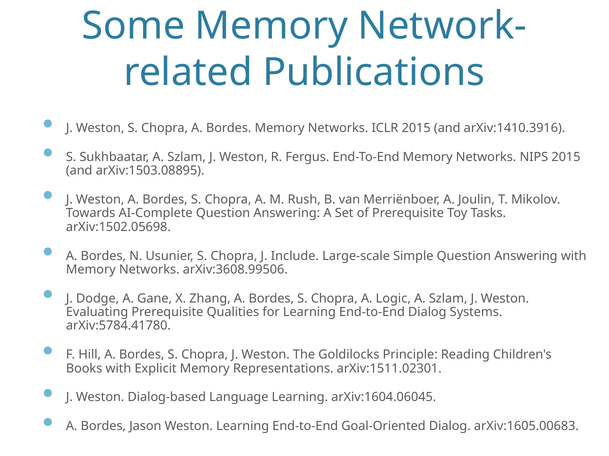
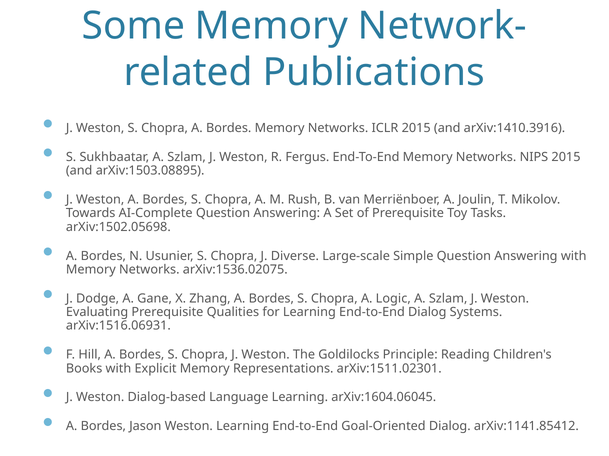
Include: Include -> Diverse (295, 256)
arXiv:3608.99506: arXiv:3608.99506 -> arXiv:1536.02075 (235, 270)
arXiv:5784.41780: arXiv:5784.41780 -> arXiv:1516.06931 (118, 326)
arXiv:1605.00683: arXiv:1605.00683 -> arXiv:1141.85412 (526, 427)
